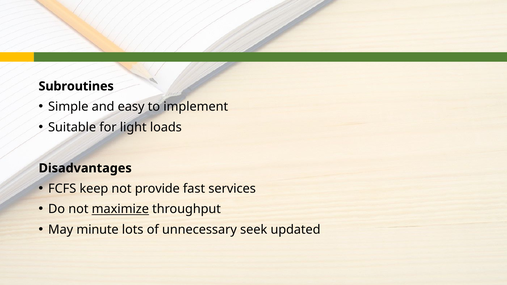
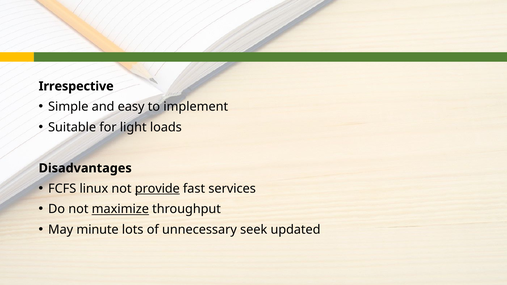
Subroutines: Subroutines -> Irrespective (76, 86)
keep: keep -> linux (94, 189)
provide underline: none -> present (157, 189)
